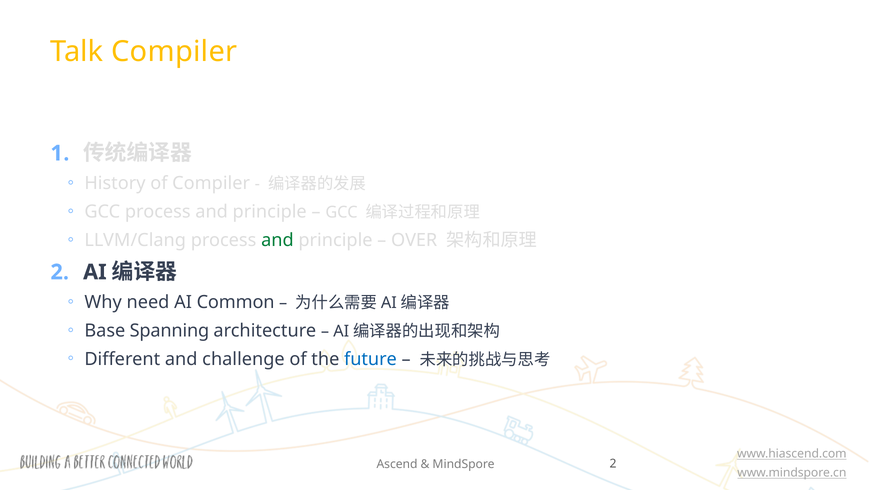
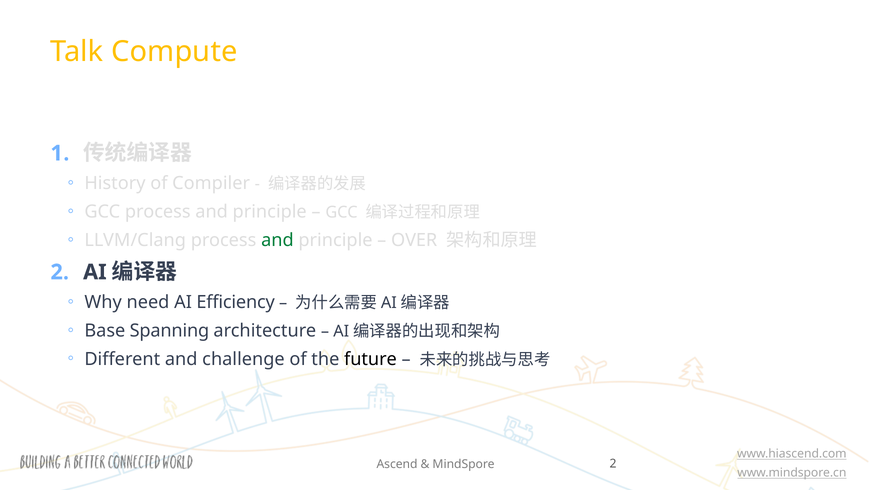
Talk Compiler: Compiler -> Compute (174, 52)
Common: Common -> Efficiency (236, 302)
future colour: blue -> black (370, 359)
